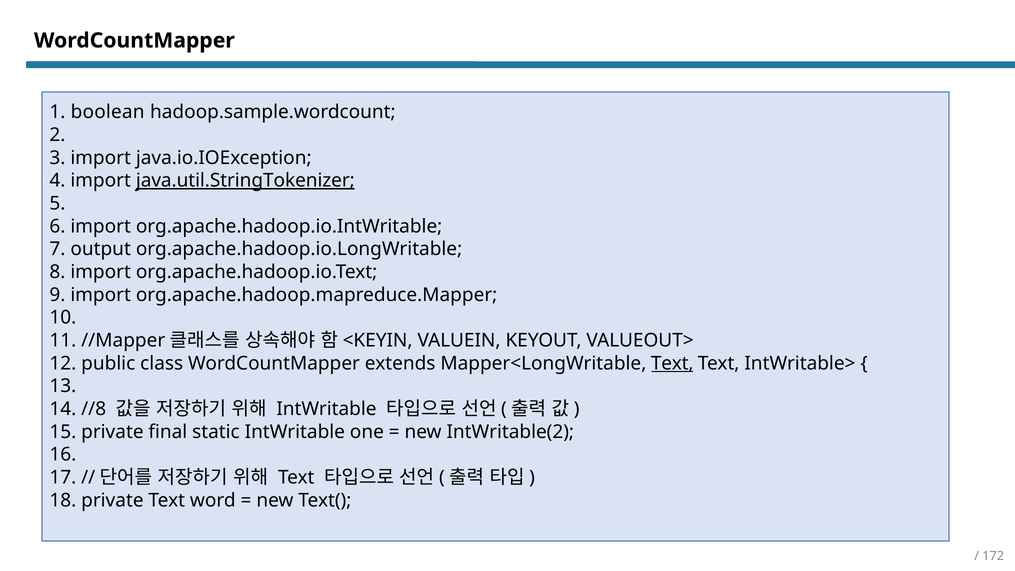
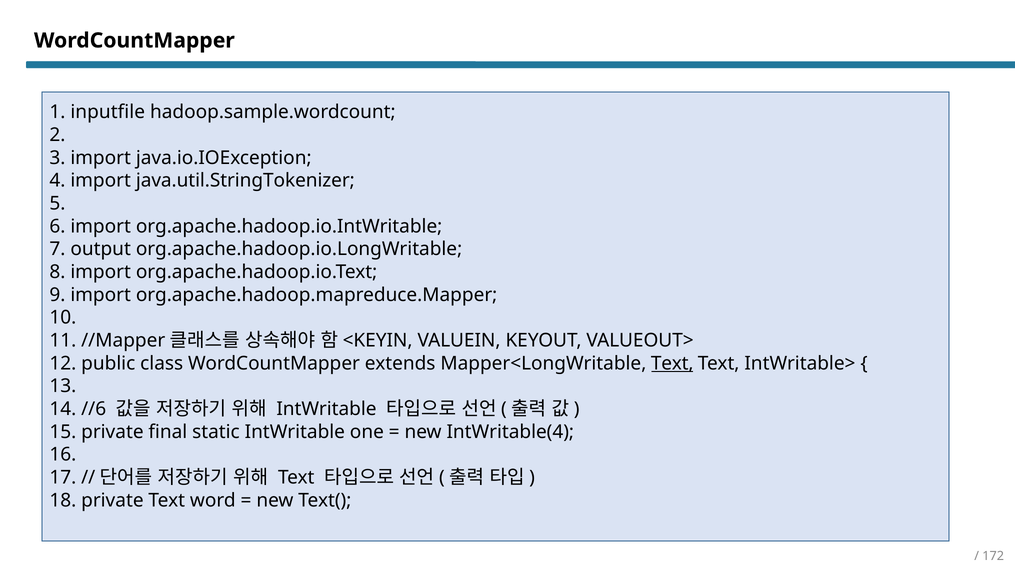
boolean: boolean -> inputfile (108, 112)
java.util.StringTokenizer underline: present -> none (245, 181)
//8: //8 -> //6 (94, 409)
IntWritable(2: IntWritable(2 -> IntWritable(4 (510, 432)
